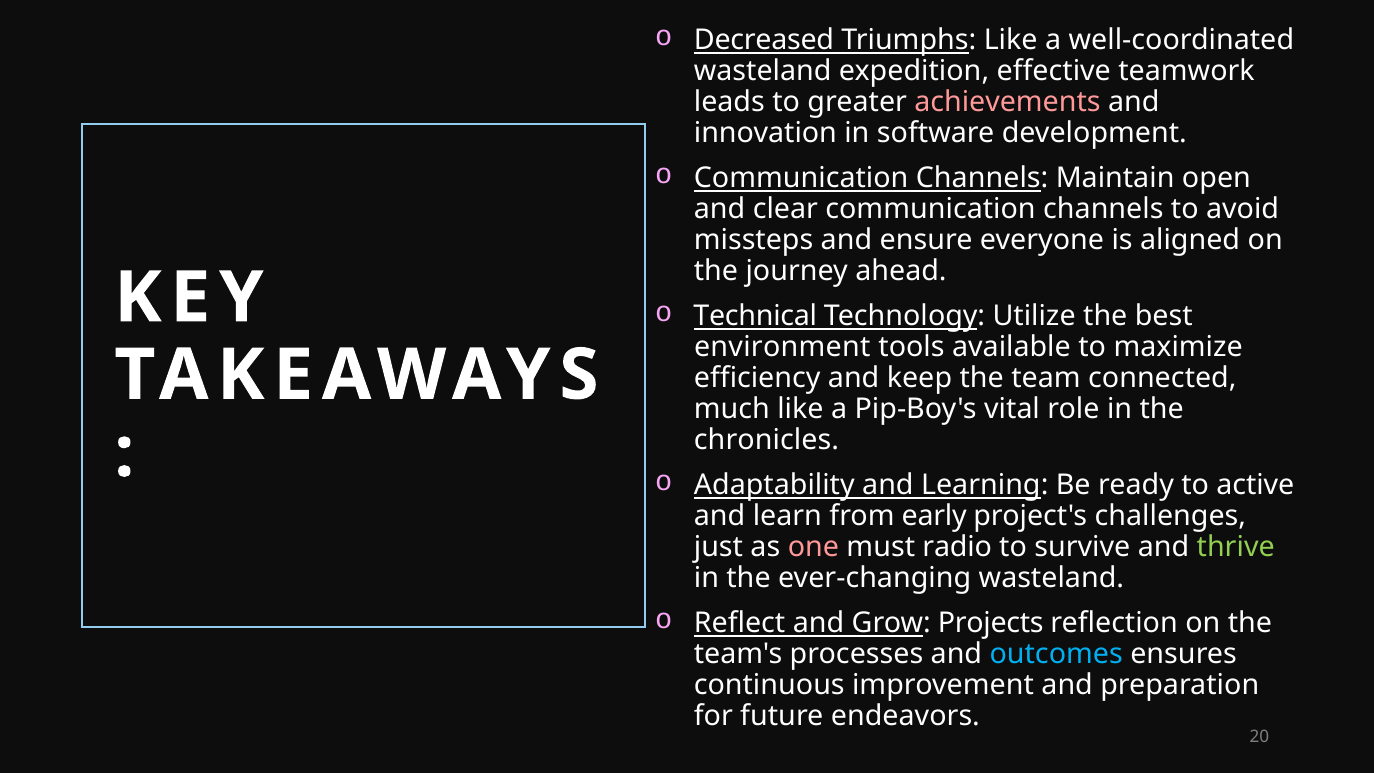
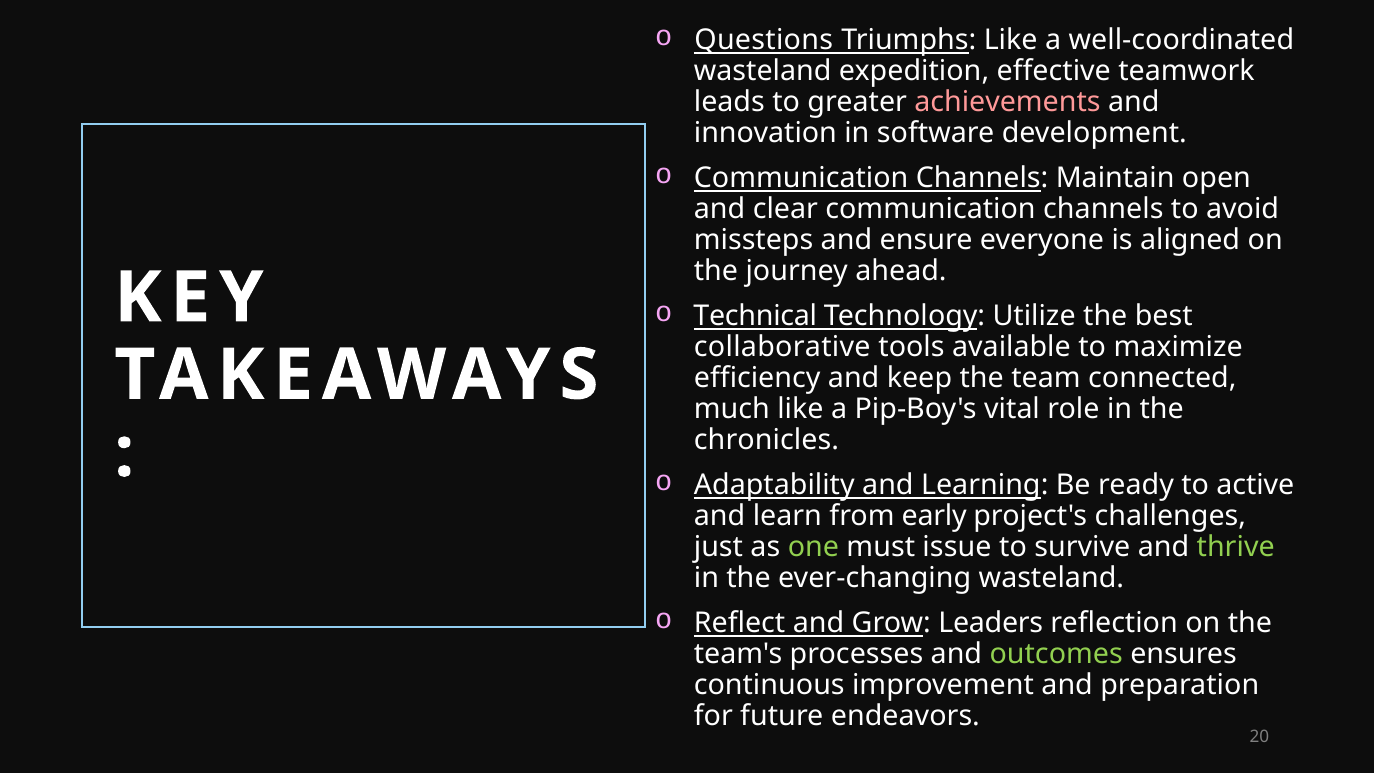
Decreased: Decreased -> Questions (764, 40)
environment: environment -> collaborative (782, 347)
one colour: pink -> light green (813, 547)
radio: radio -> issue (957, 547)
Projects: Projects -> Leaders (991, 623)
outcomes colour: light blue -> light green (1056, 654)
